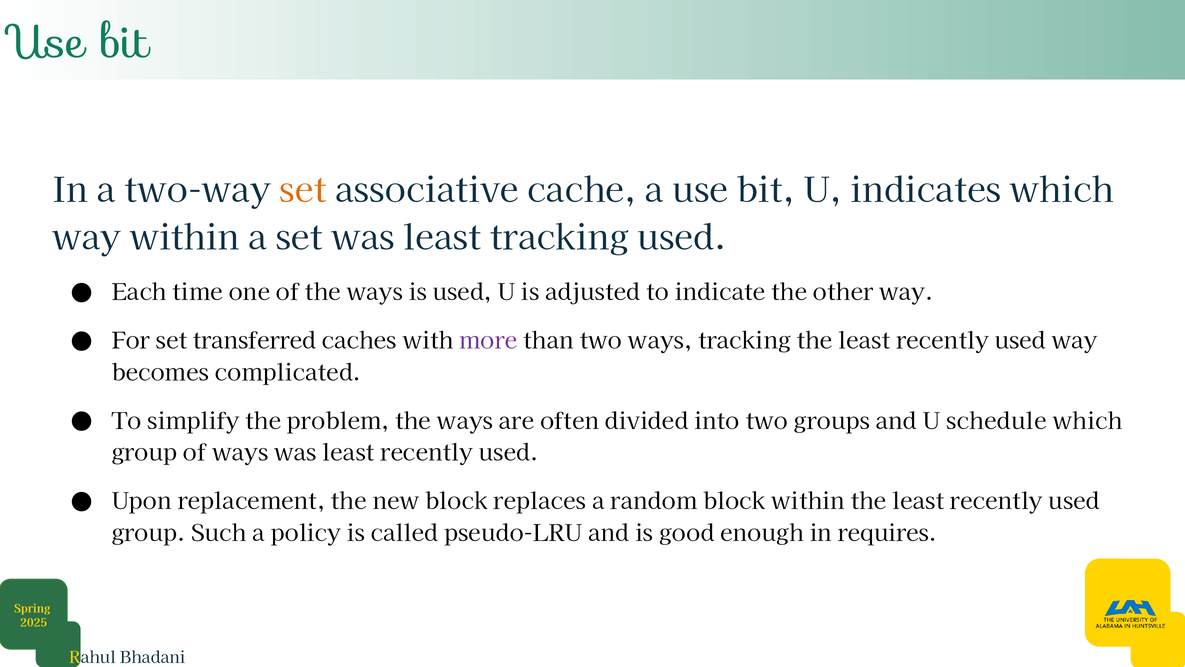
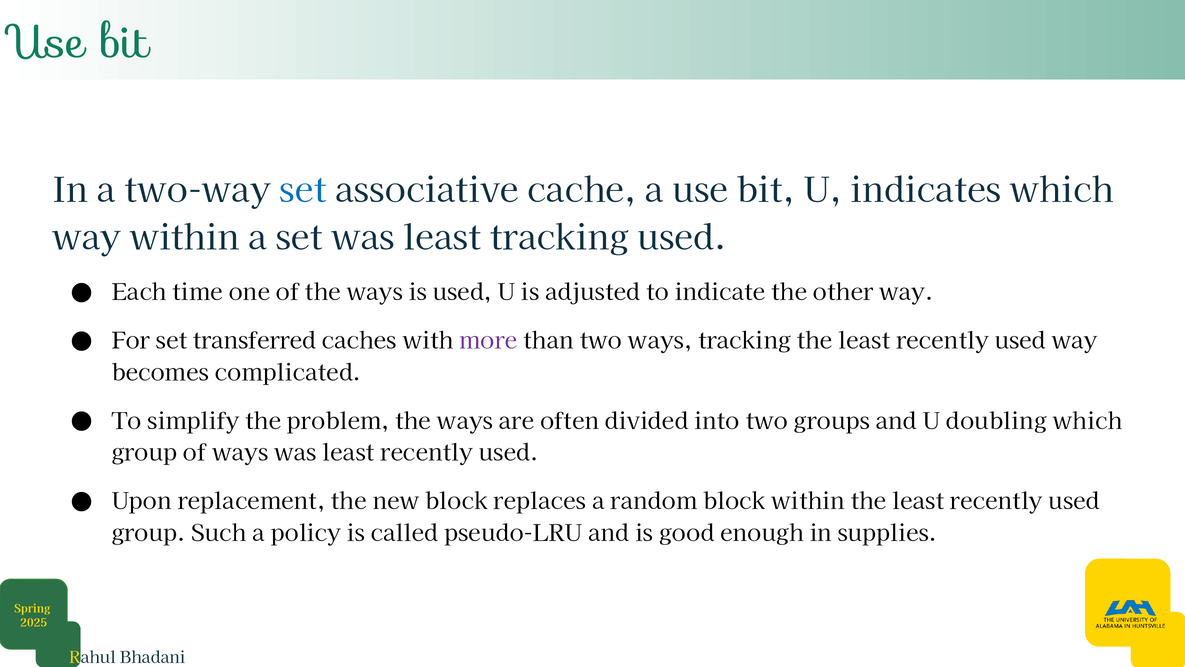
set colour: orange -> blue (303, 191)
schedule: schedule -> doubling (996, 421)
requires: requires -> supplies (887, 533)
